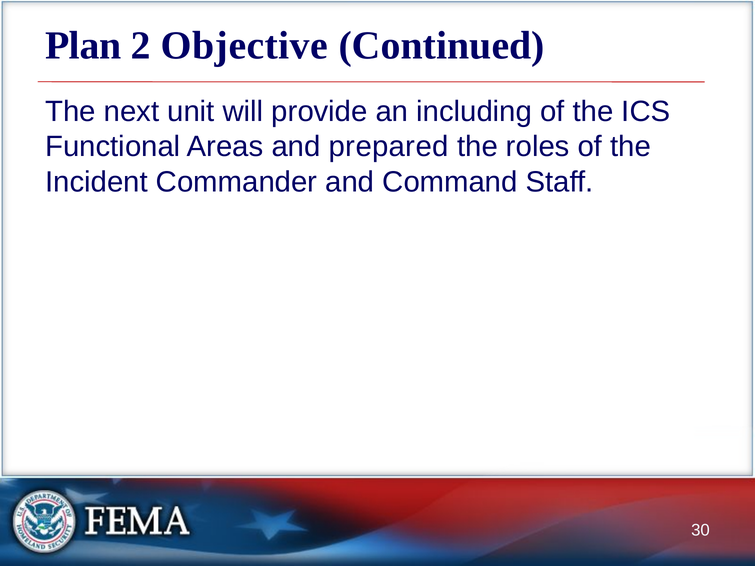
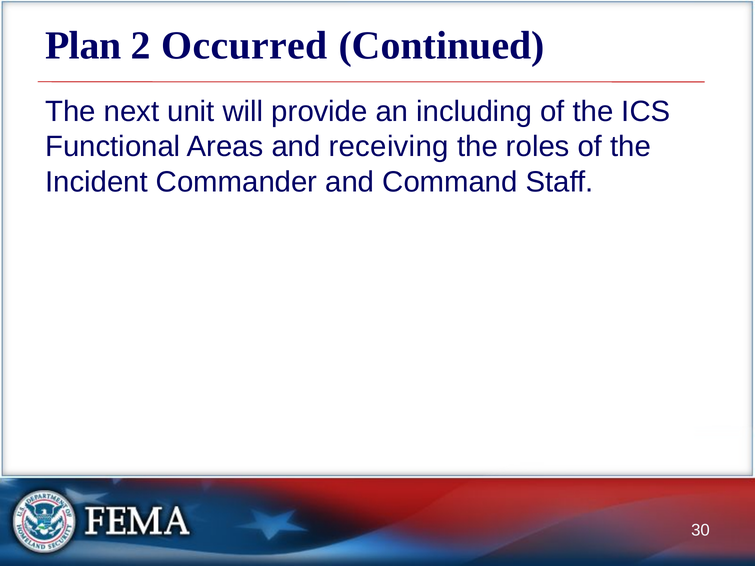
Objective: Objective -> Occurred (244, 46)
prepared: prepared -> receiving (389, 147)
